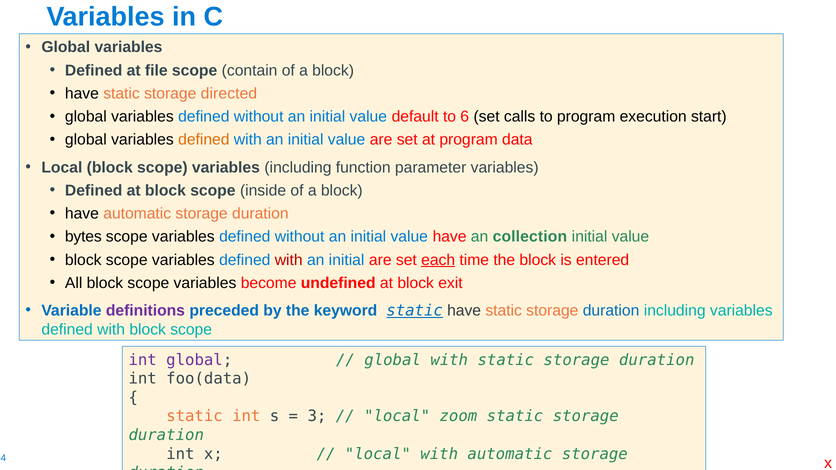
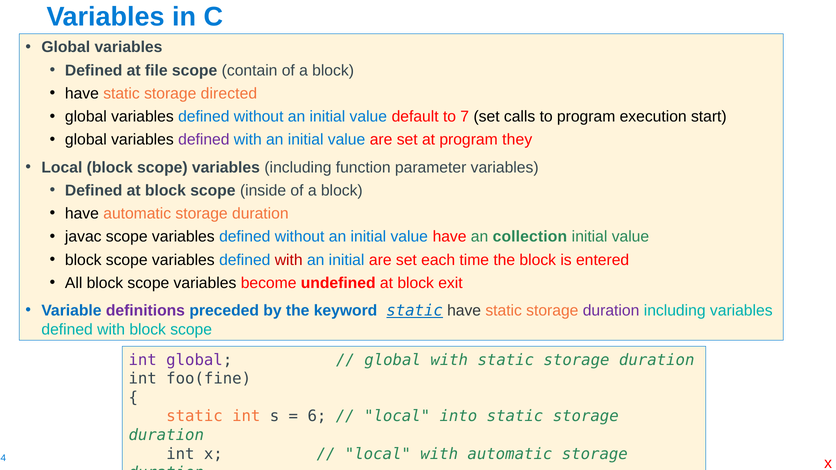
6: 6 -> 7 (465, 117)
defined colour: orange -> purple (204, 140)
data: data -> they (517, 140)
bytes: bytes -> javac (83, 237)
each underline: present -> none (438, 260)
duration colour: blue -> purple (611, 311)
foo(data: foo(data -> foo(fine (209, 379)
3: 3 -> 6 (317, 416)
zoom: zoom -> into (458, 416)
